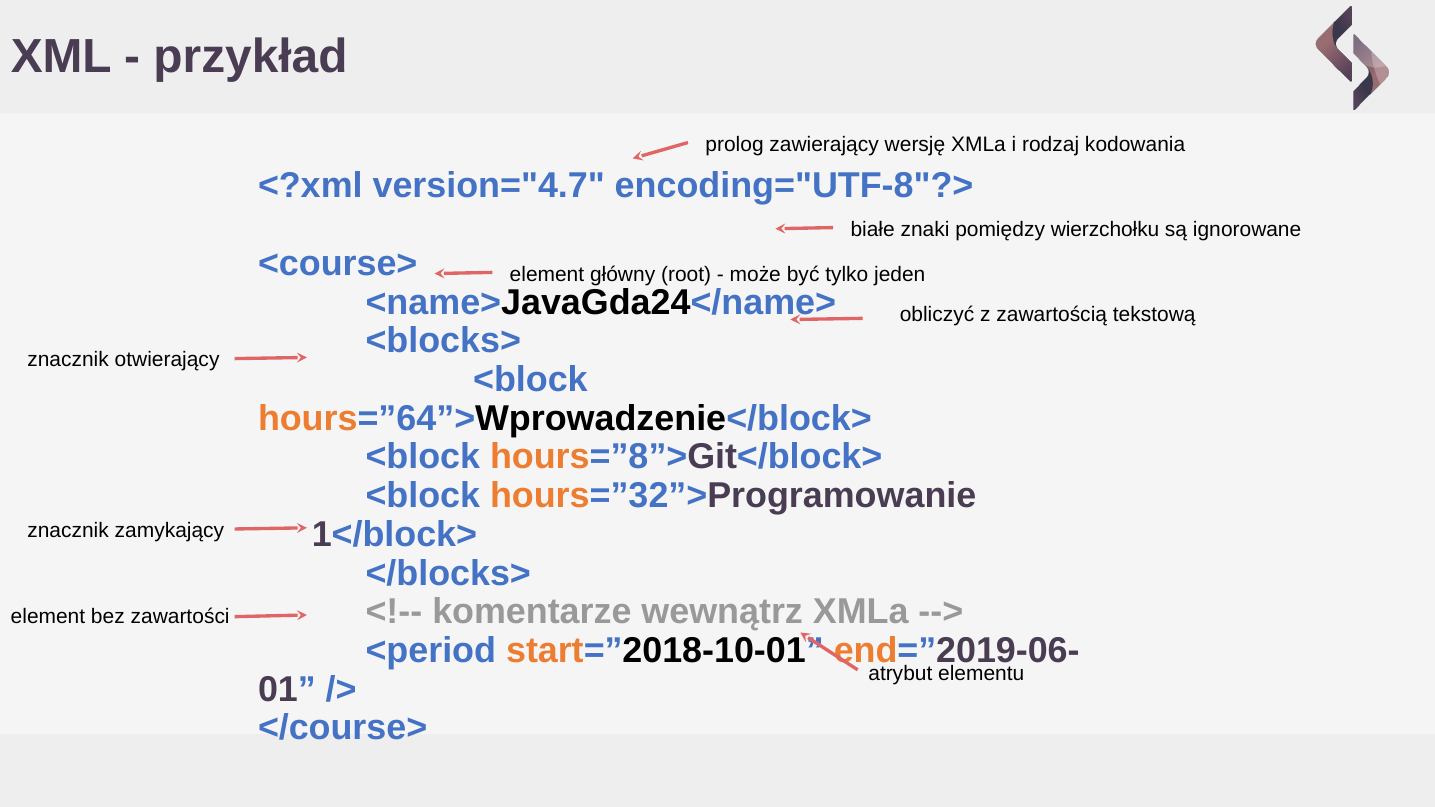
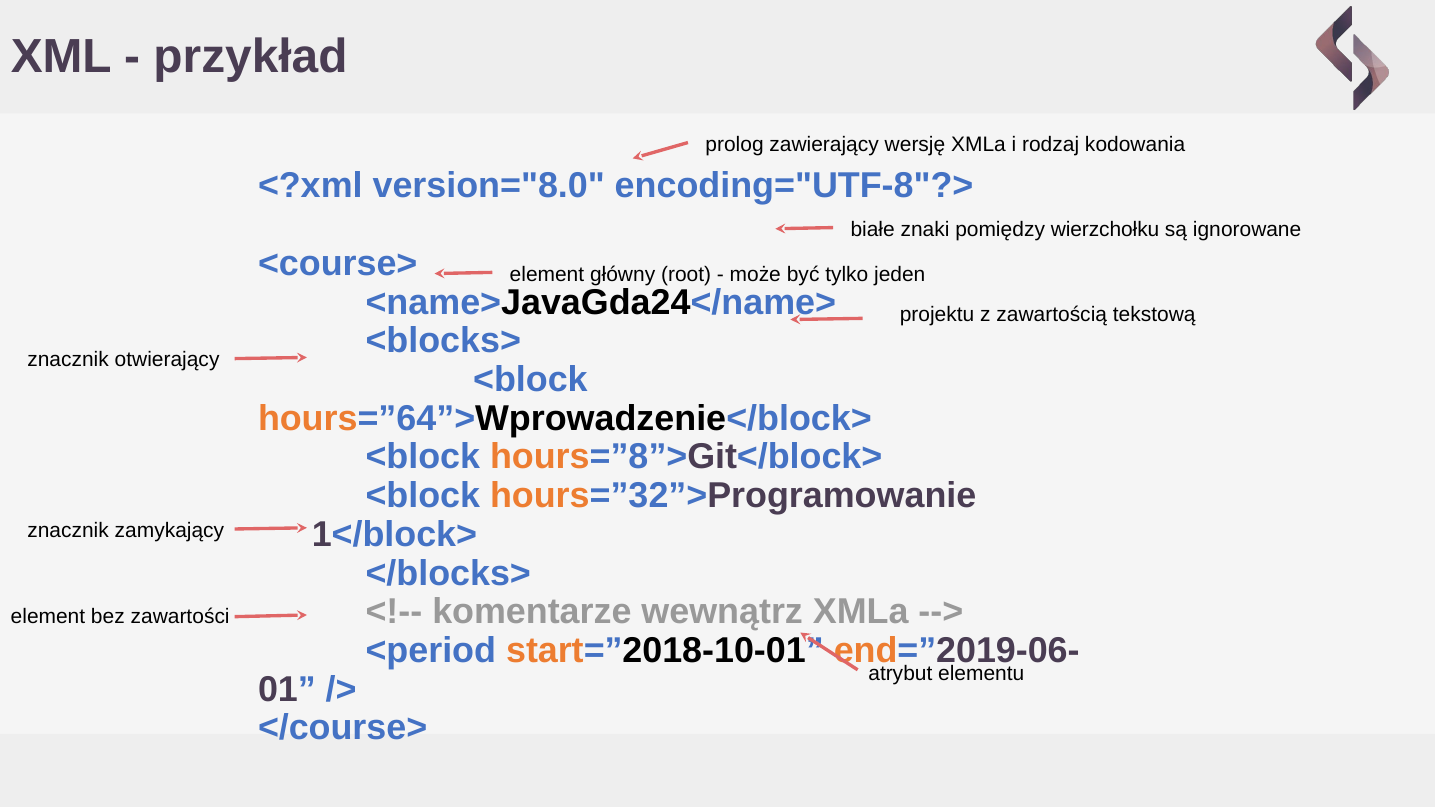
version="4.7: version="4.7 -> version="8.0 (489, 186)
obliczyć: obliczyć -> projektu (937, 315)
